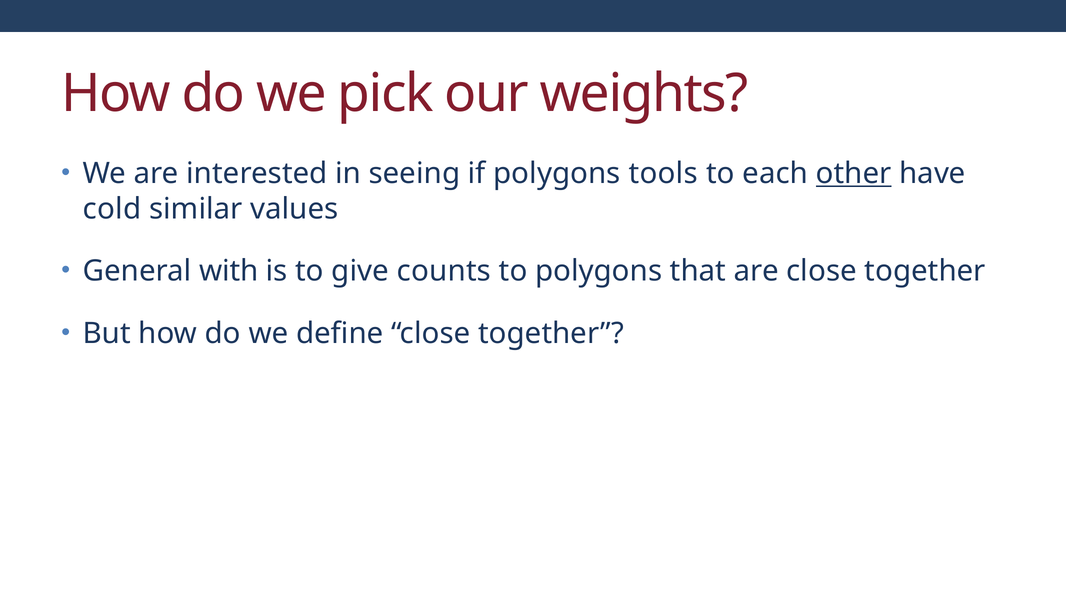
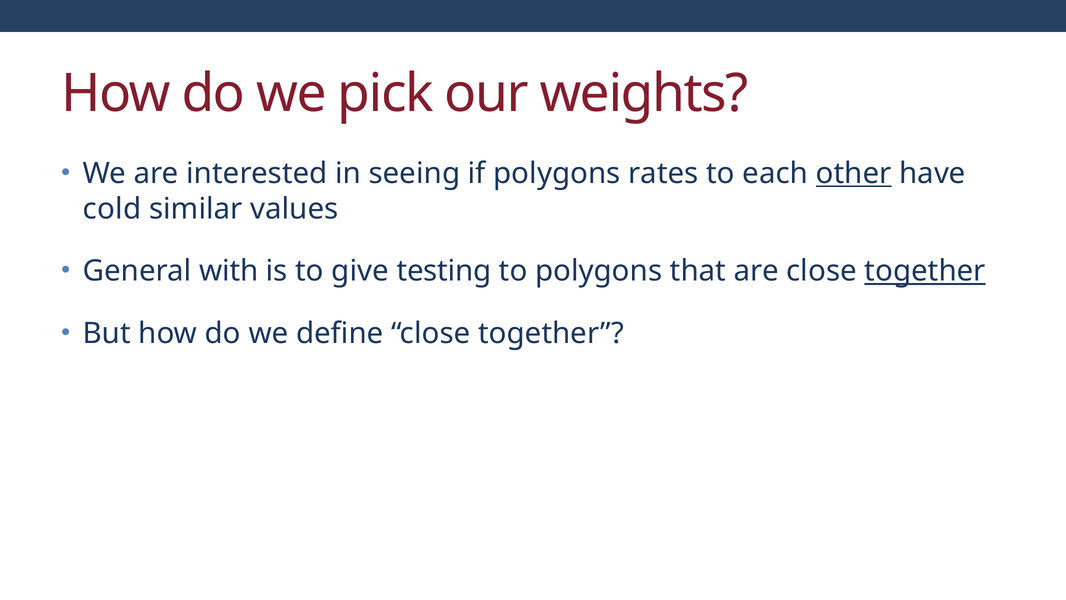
tools: tools -> rates (663, 173)
counts: counts -> testing (444, 271)
together underline: none -> present (925, 271)
